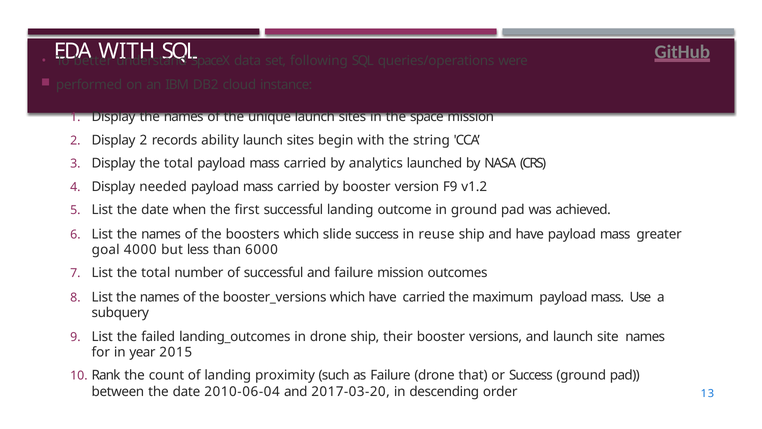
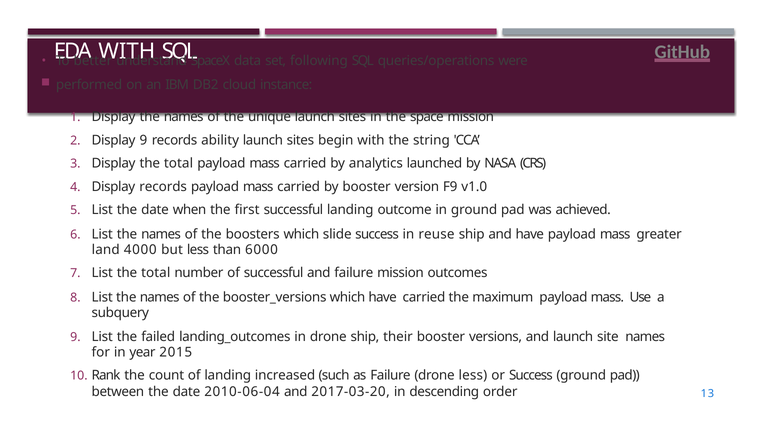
Display 2: 2 -> 9 (143, 140)
Display needed: needed -> records (163, 187)
v1.2: v1.2 -> v1.0 (474, 187)
goal: goal -> land (106, 250)
proximity: proximity -> increased (285, 375)
drone that: that -> less (473, 375)
